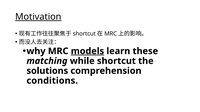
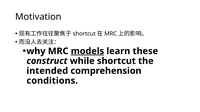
Motivation underline: present -> none (38, 17)
matching: matching -> construct (47, 61)
solutions: solutions -> intended (47, 71)
